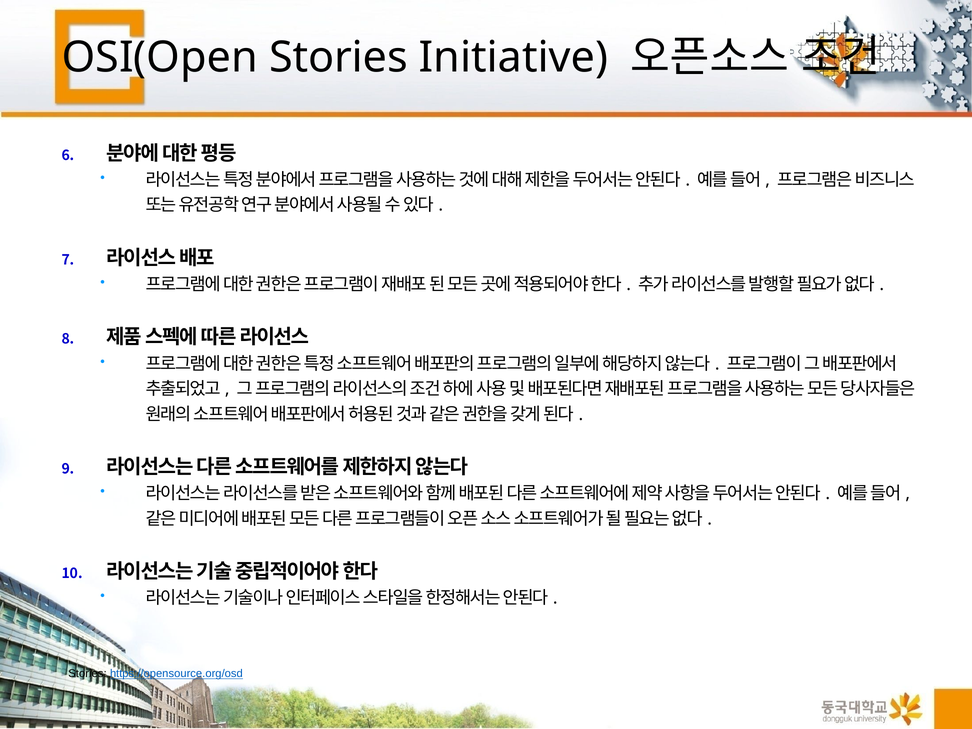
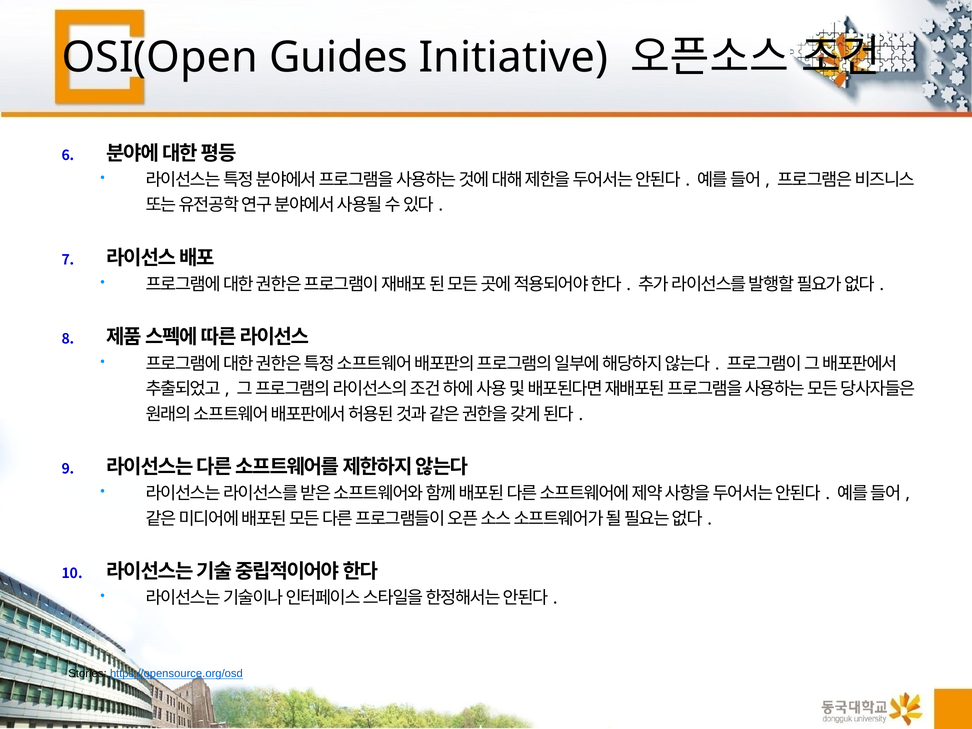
OSI(Open Stories: Stories -> Guides (339, 57)
